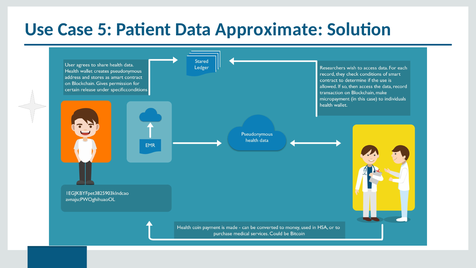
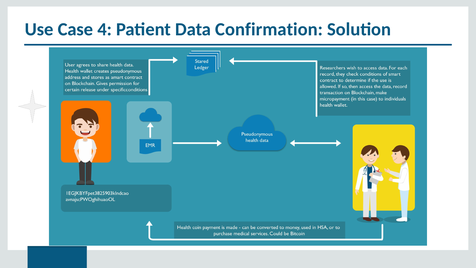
5: 5 -> 4 (105, 30)
Approximate: Approximate -> Confirmation (269, 30)
